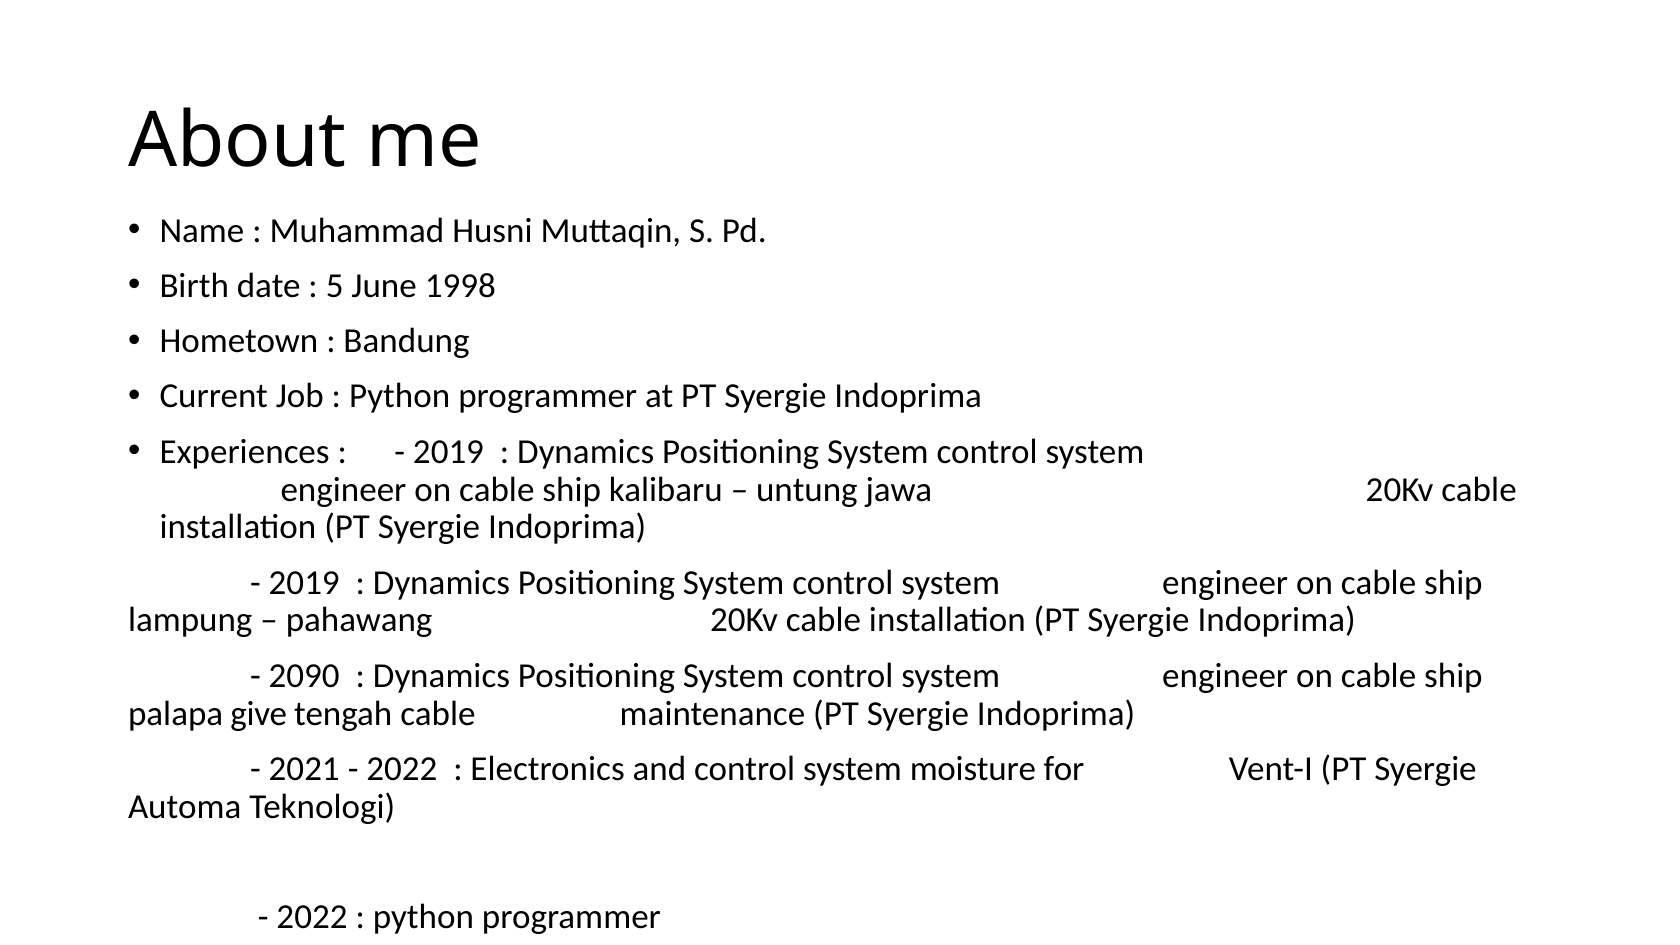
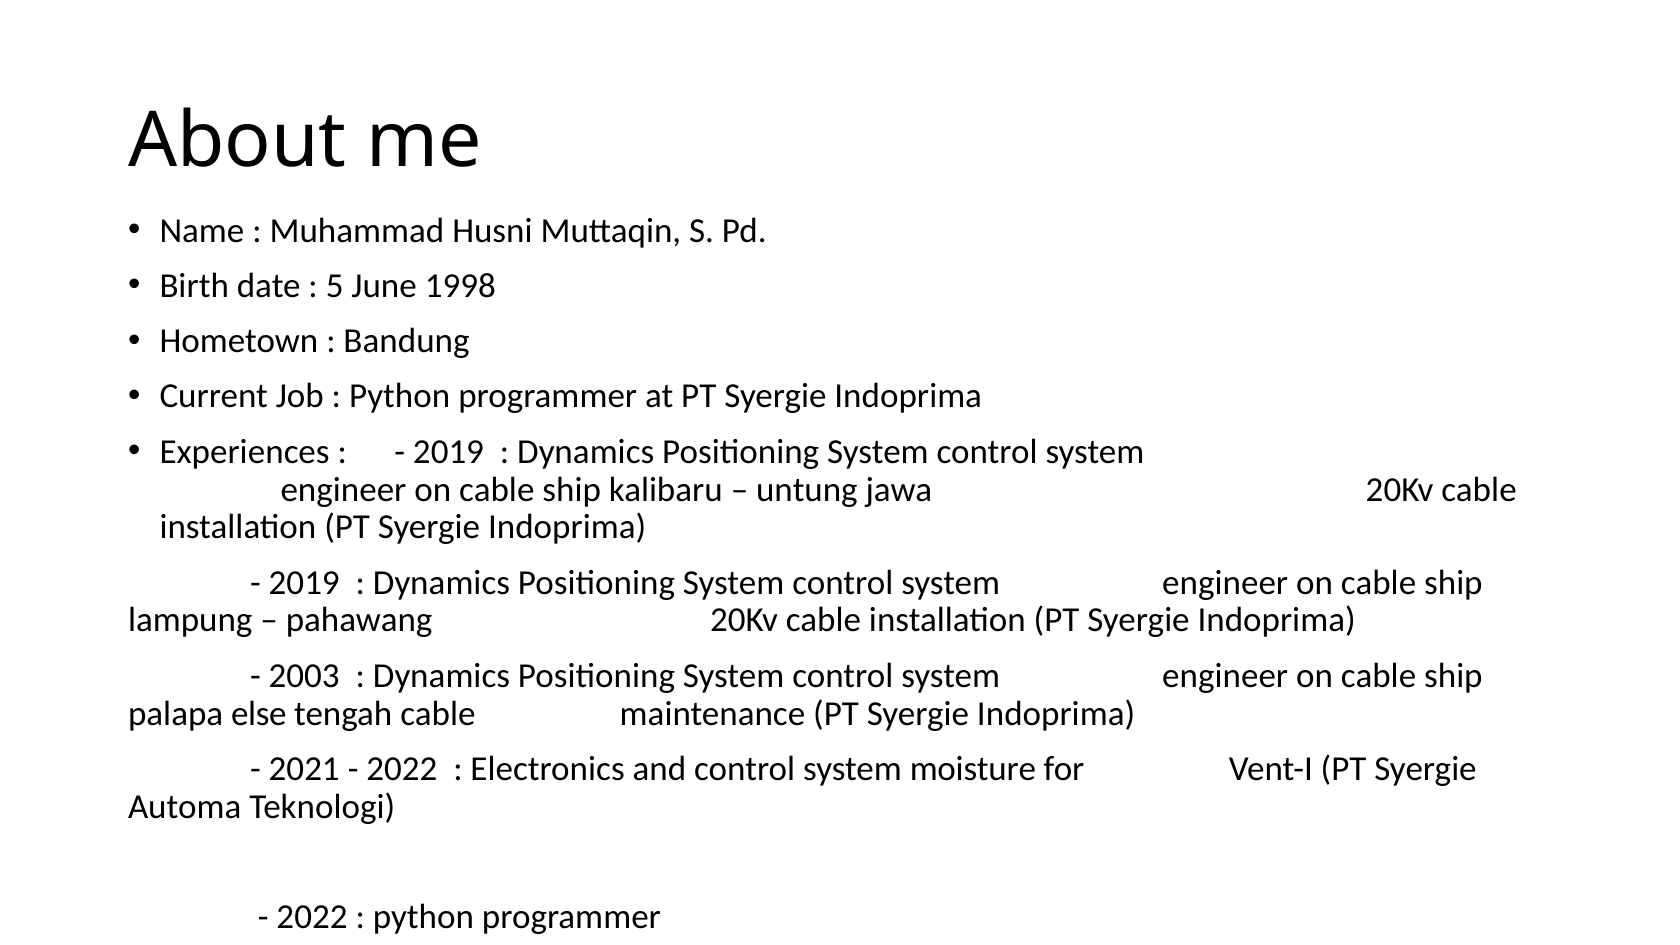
2090: 2090 -> 2003 (304, 676)
give: give -> else (259, 714)
